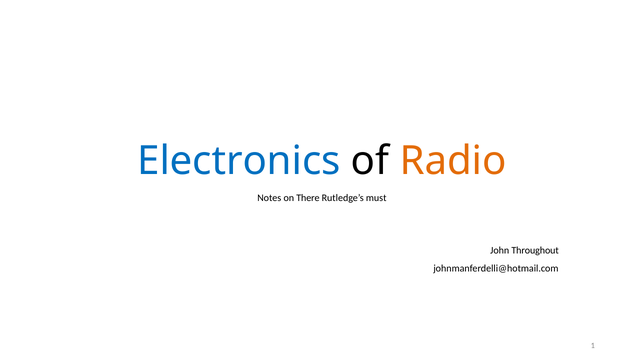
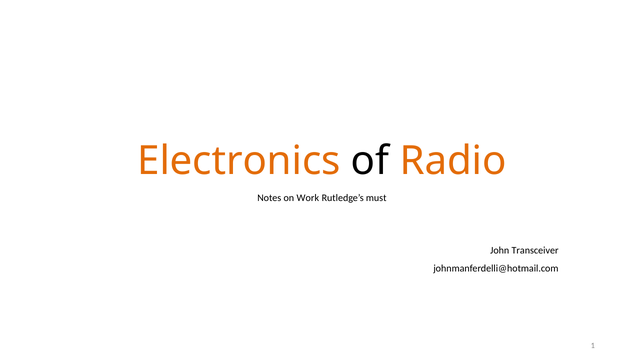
Electronics colour: blue -> orange (239, 161)
There: There -> Work (308, 198)
Throughout: Throughout -> Transceiver (535, 251)
